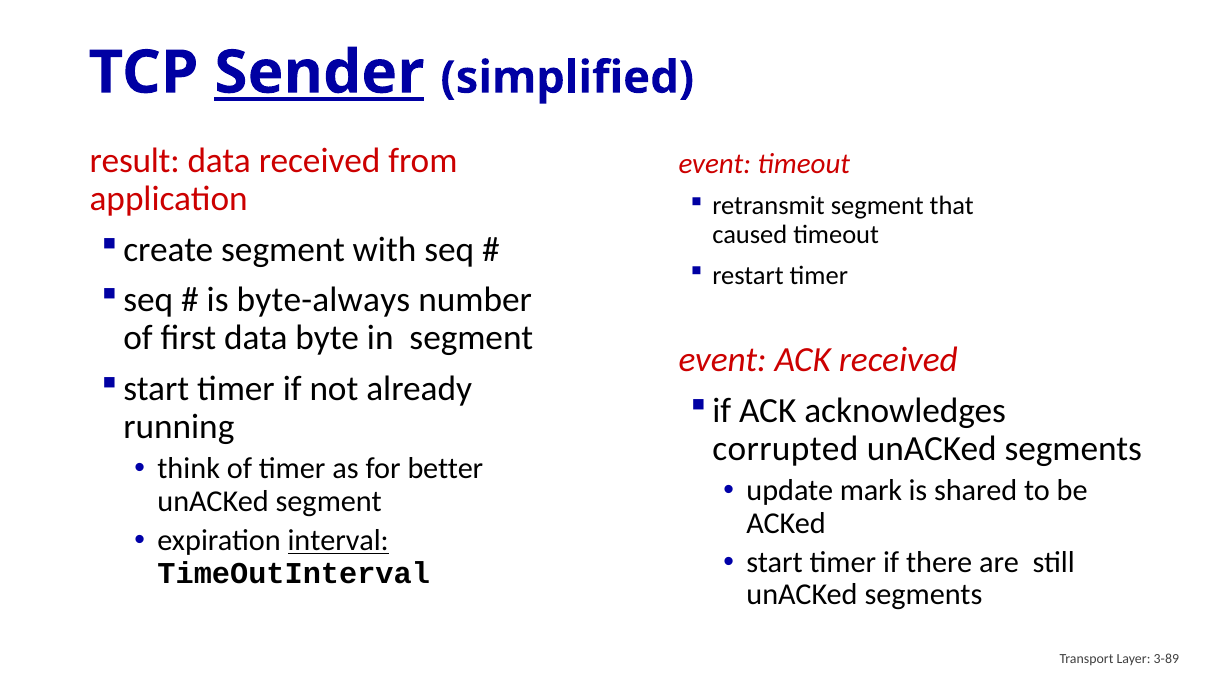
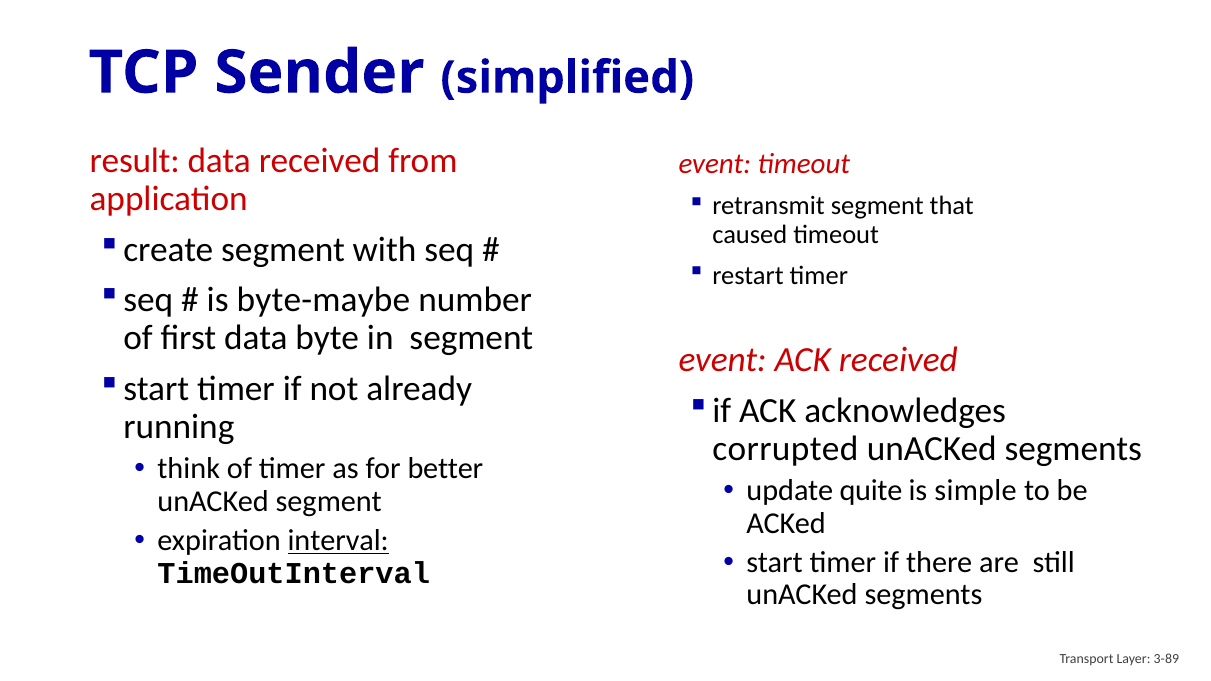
Sender underline: present -> none (319, 73)
byte-always: byte-always -> byte-maybe (323, 300)
mark: mark -> quite (871, 491)
shared: shared -> simple (976, 491)
